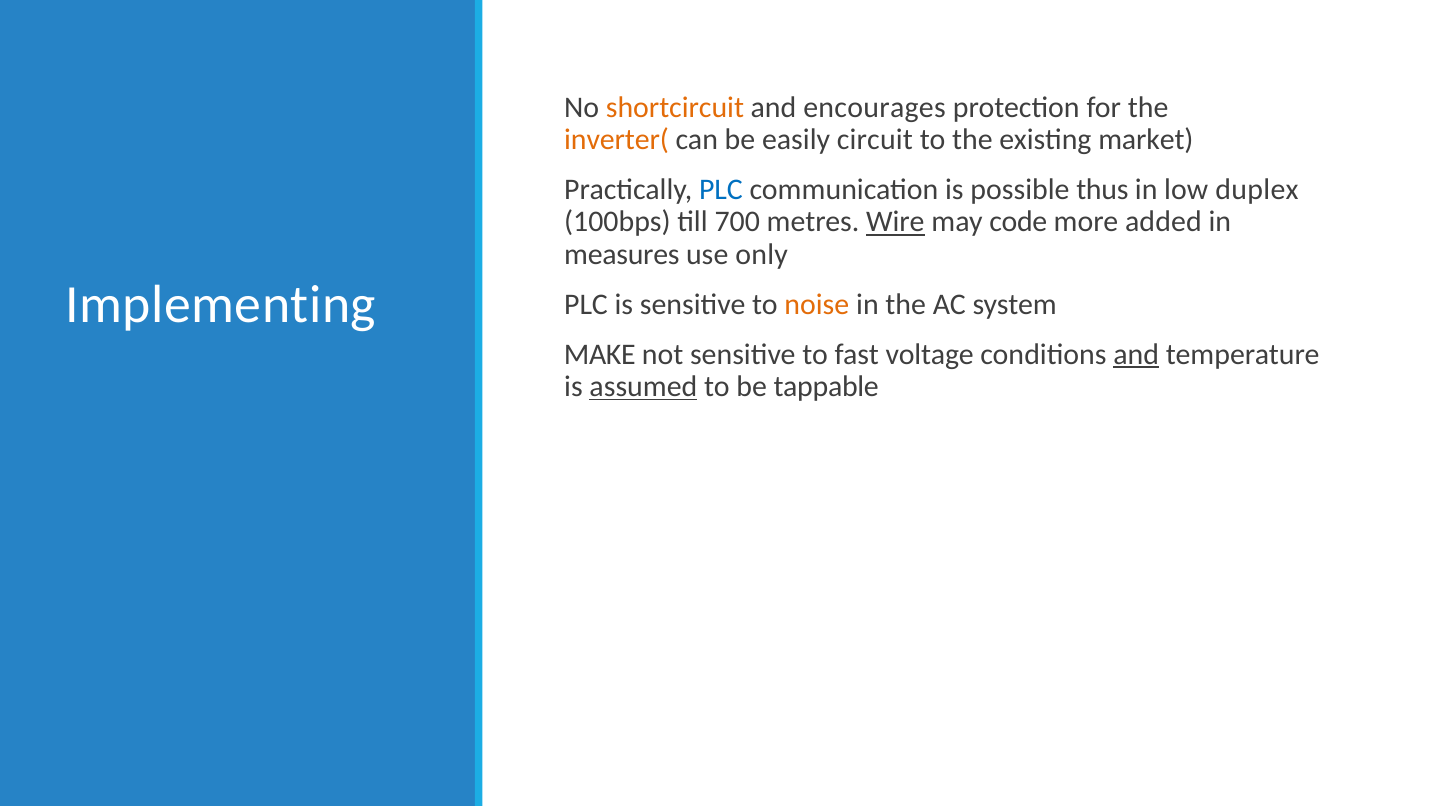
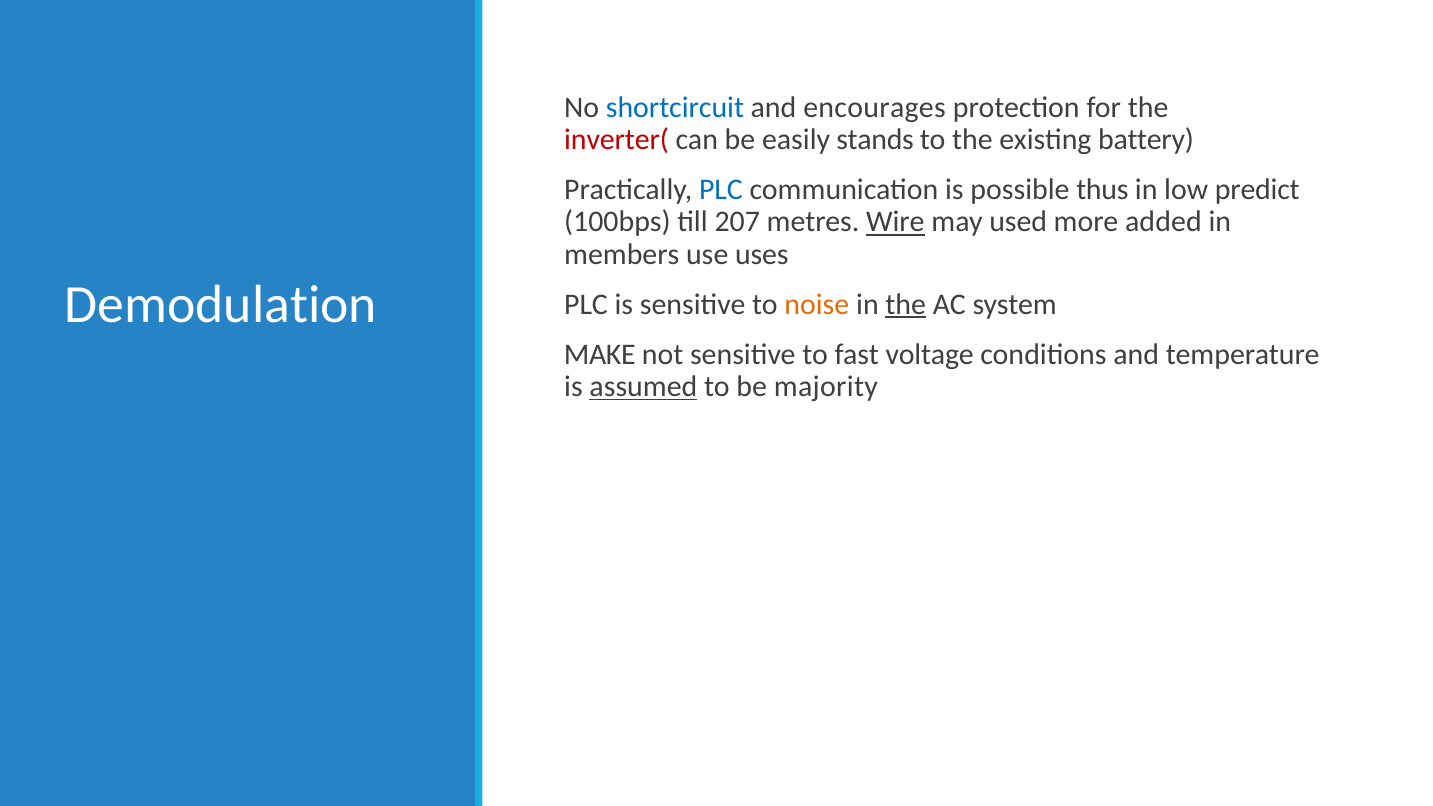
shortcircuit colour: orange -> blue (675, 107)
inverter( colour: orange -> red (617, 140)
circuit: circuit -> stands (875, 140)
market: market -> battery (1146, 140)
duplex: duplex -> predict (1257, 190)
700: 700 -> 207 (737, 222)
code: code -> used (1018, 222)
measures: measures -> members (622, 254)
only: only -> uses (762, 254)
Implementing: Implementing -> Demodulation (221, 304)
the underline: none -> present (906, 304)
and underline: present -> none (1136, 354)
tappable: tappable -> majority (826, 387)
